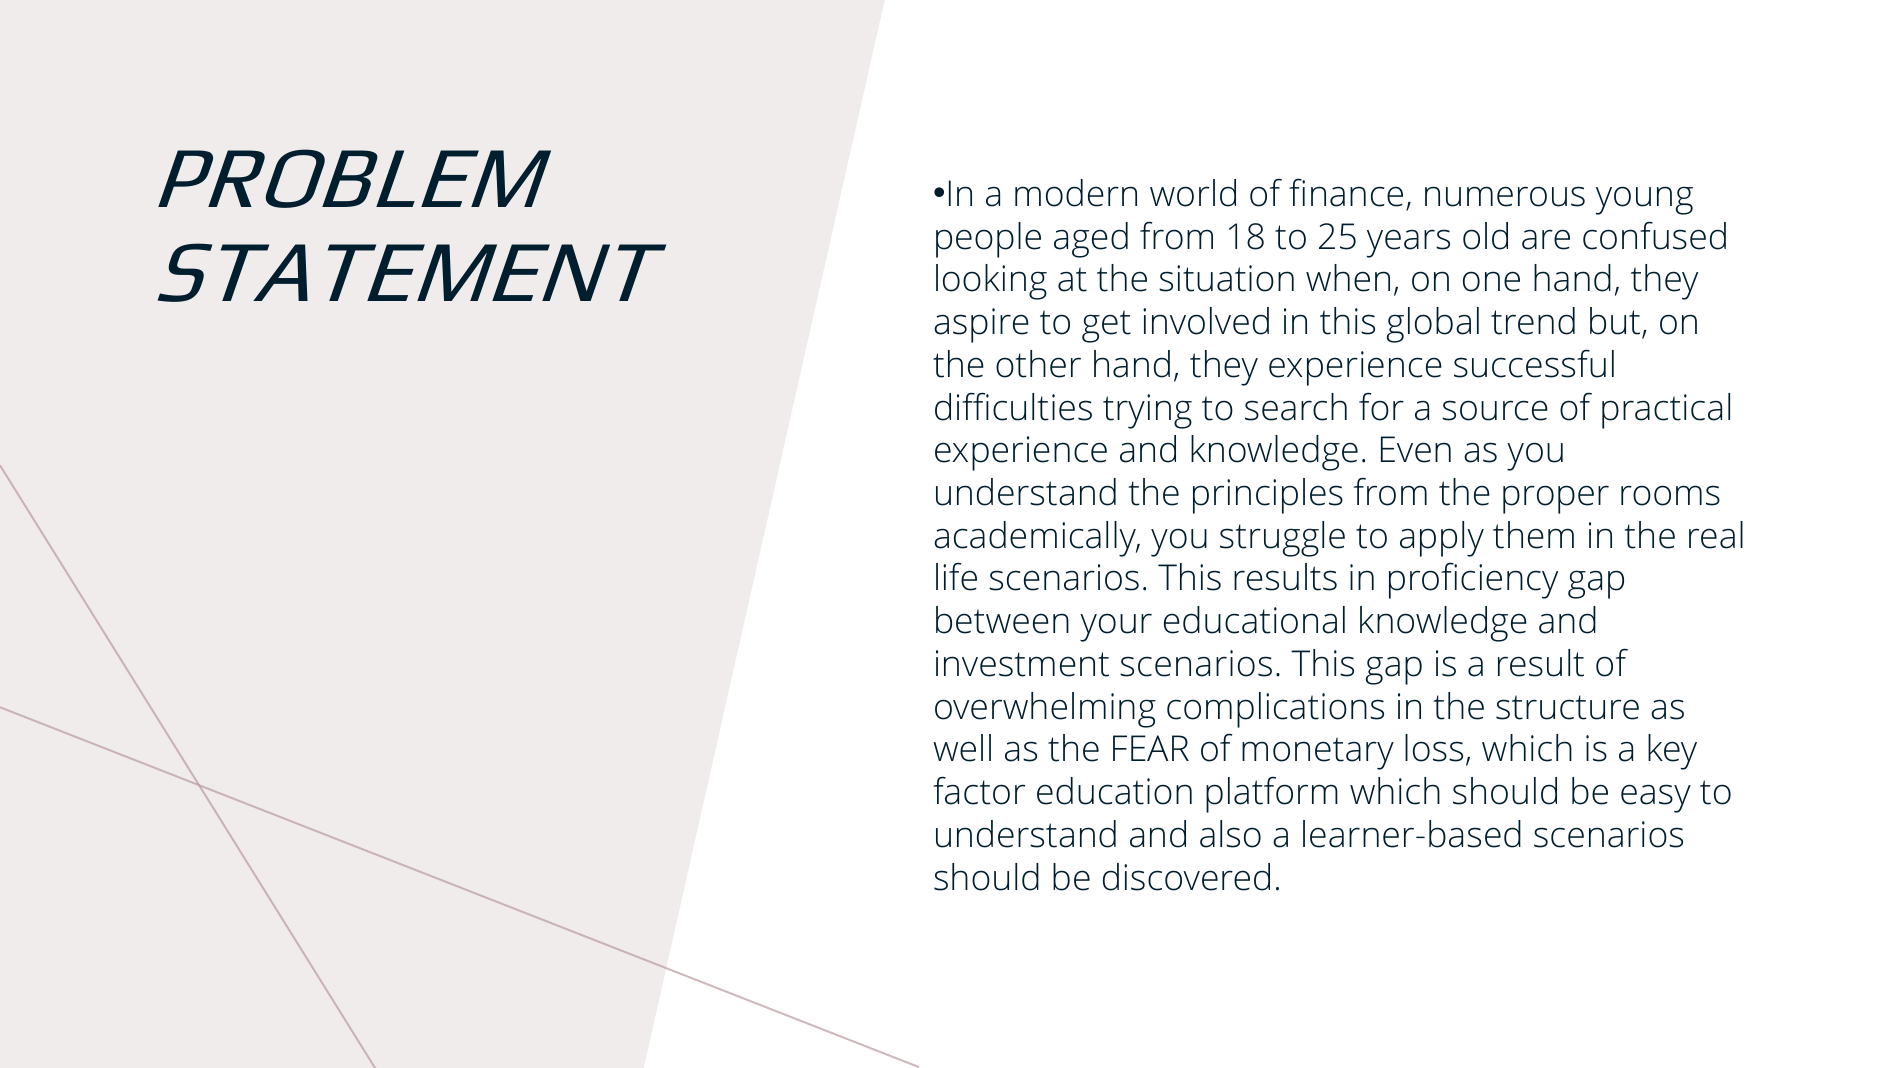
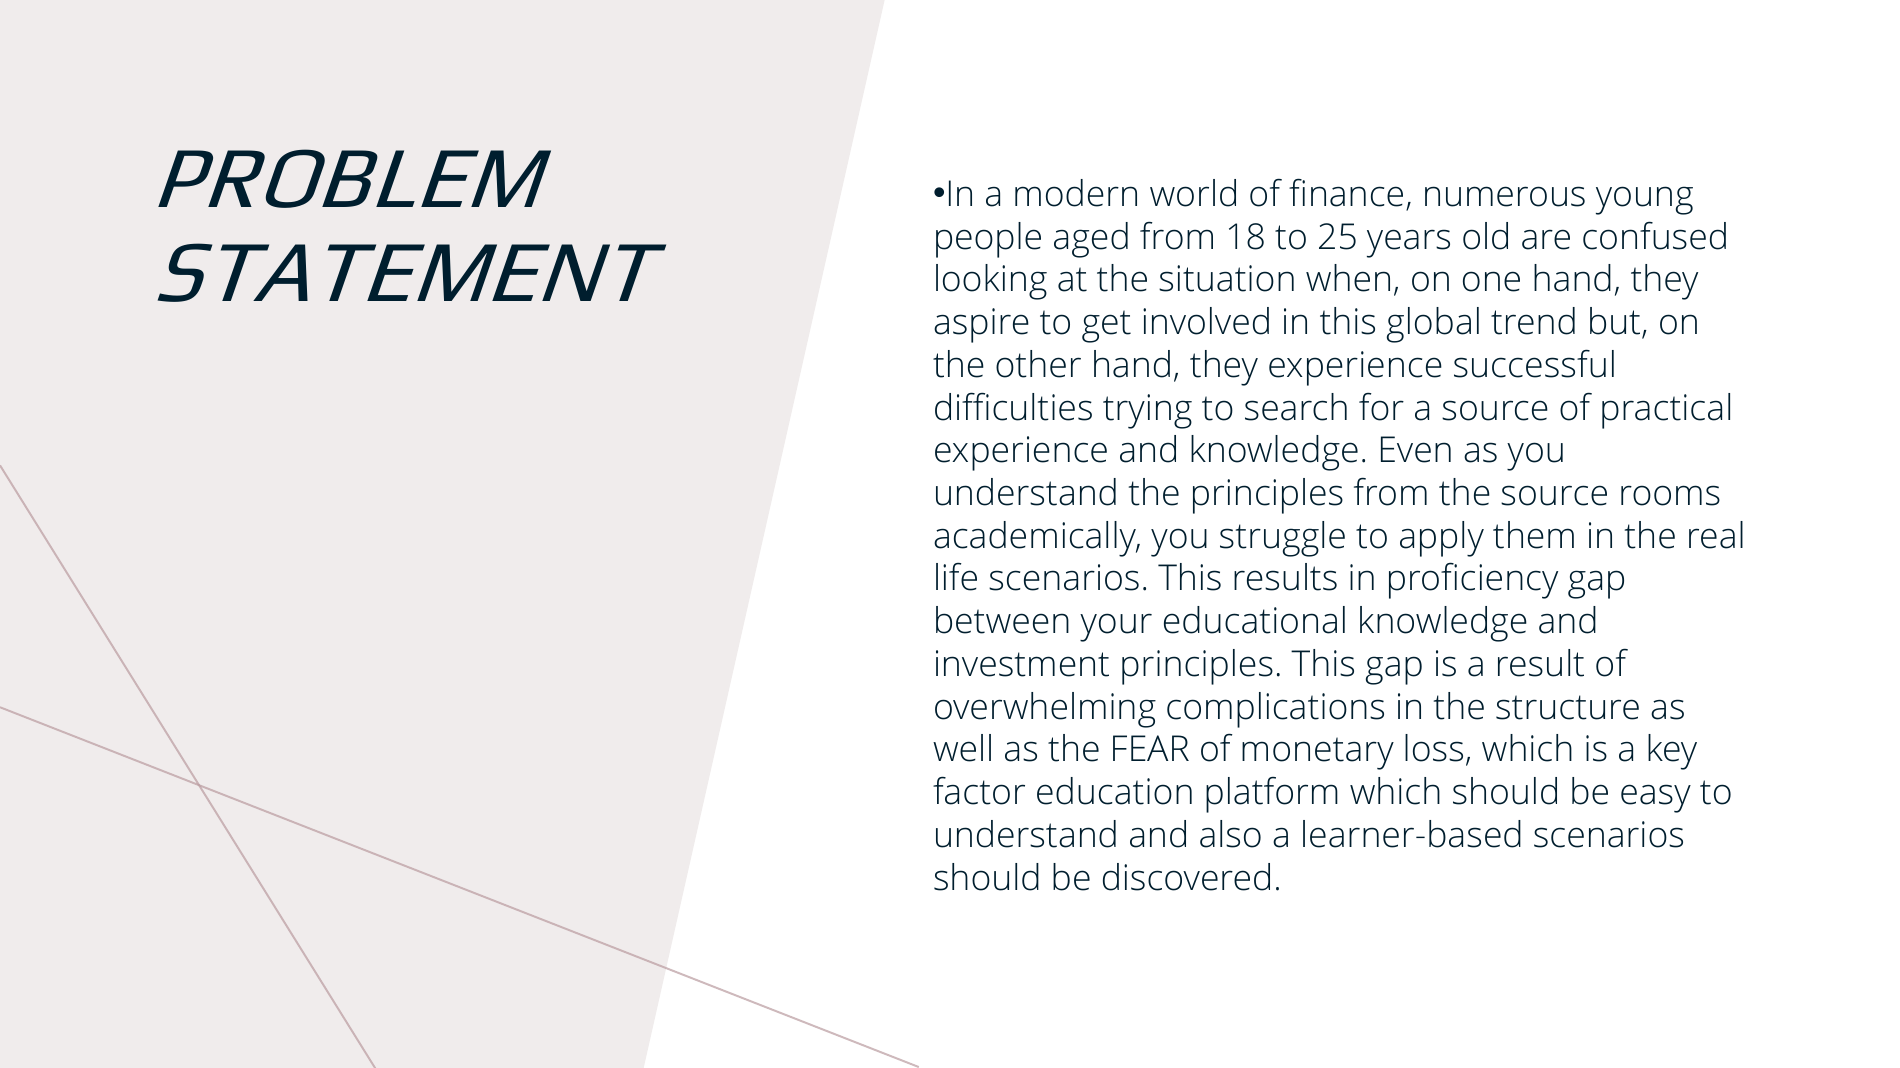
the proper: proper -> source (1555, 494)
investment scenarios: scenarios -> principles (1201, 665)
